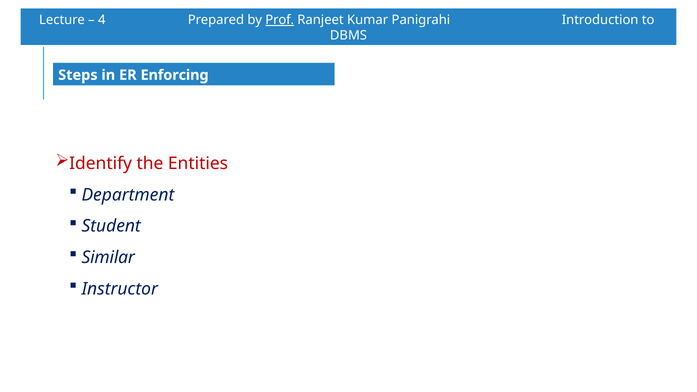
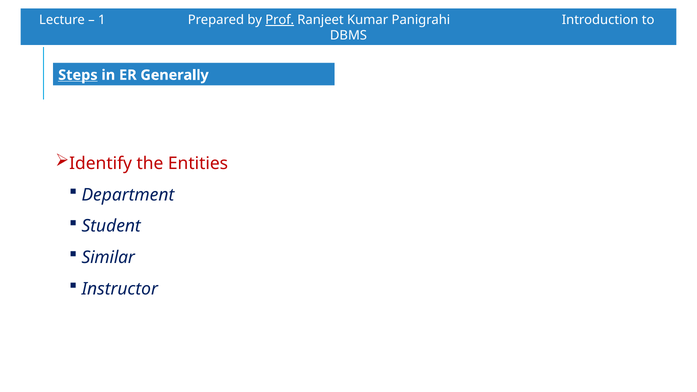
4: 4 -> 1 (102, 20)
Steps underline: none -> present (78, 75)
Enforcing: Enforcing -> Generally (175, 75)
